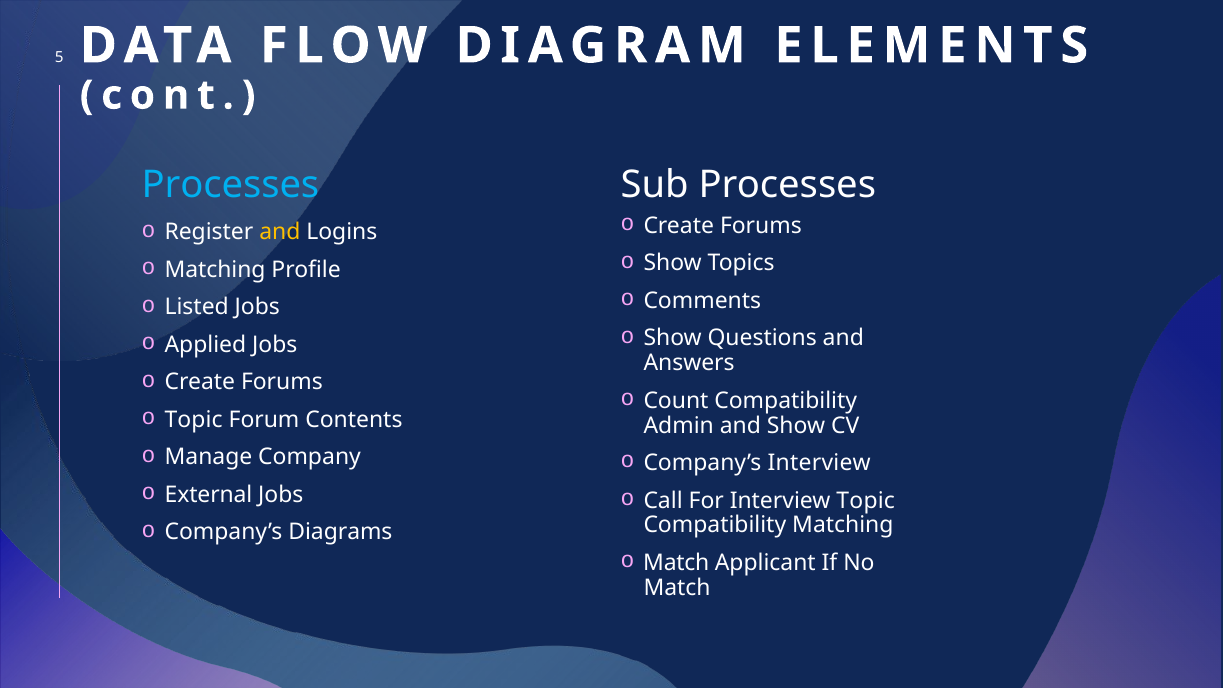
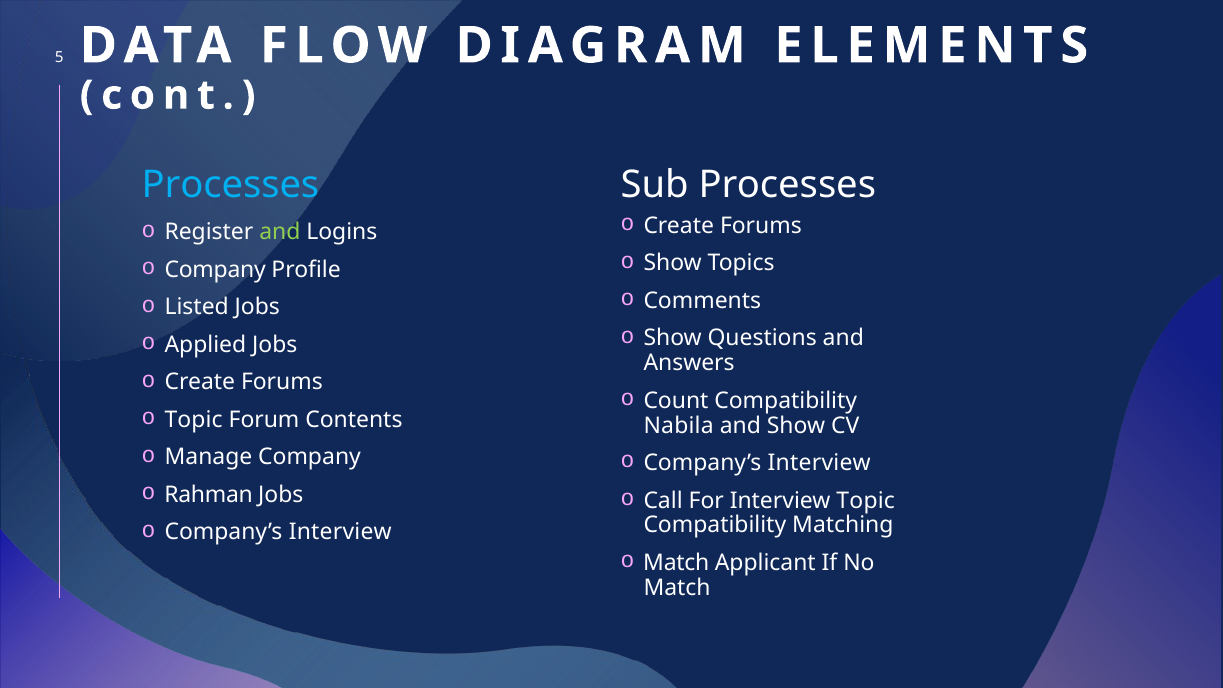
and colour: yellow -> light green (280, 232)
Matching: Matching -> Company (215, 270)
Admin: Admin -> Nabila (679, 425)
External: External -> Rahman (209, 495)
Diagrams: Diagrams -> Interview (340, 532)
